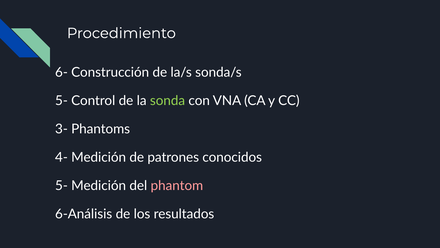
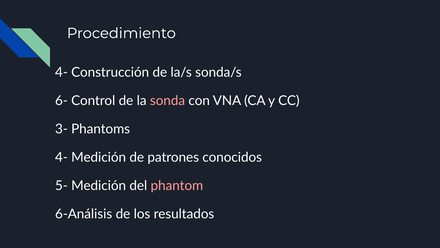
6-: 6- -> 4- (61, 72)
5-: 5- -> 6- (61, 101)
sonda colour: light green -> pink (168, 101)
